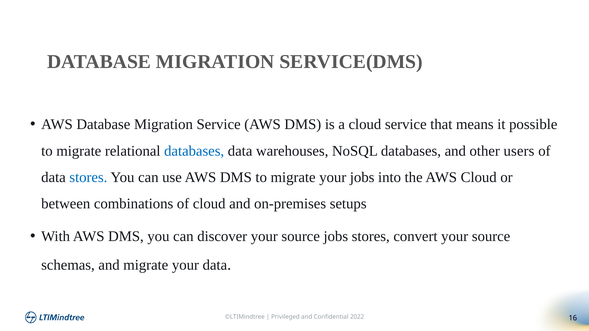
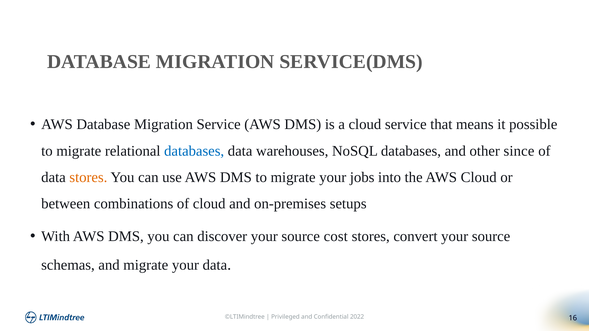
users: users -> since (519, 151)
stores colour: blue -> orange (88, 177)
source jobs: jobs -> cost (336, 237)
